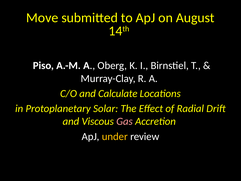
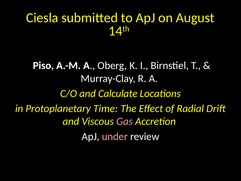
Move: Move -> Ciesla (42, 18)
Solar: Solar -> Time (106, 108)
under colour: yellow -> pink (115, 136)
